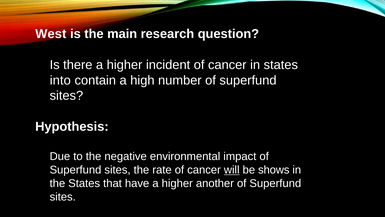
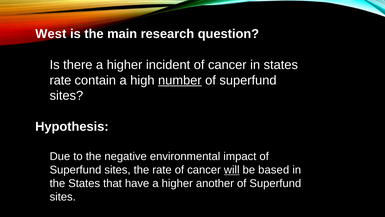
into: into -> rate (60, 80)
number underline: none -> present (180, 80)
shows: shows -> based (274, 170)
